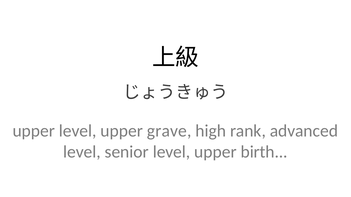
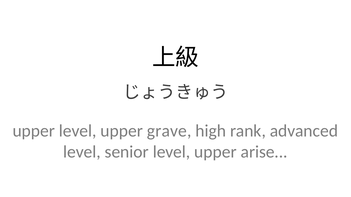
birth: birth -> arise (264, 152)
